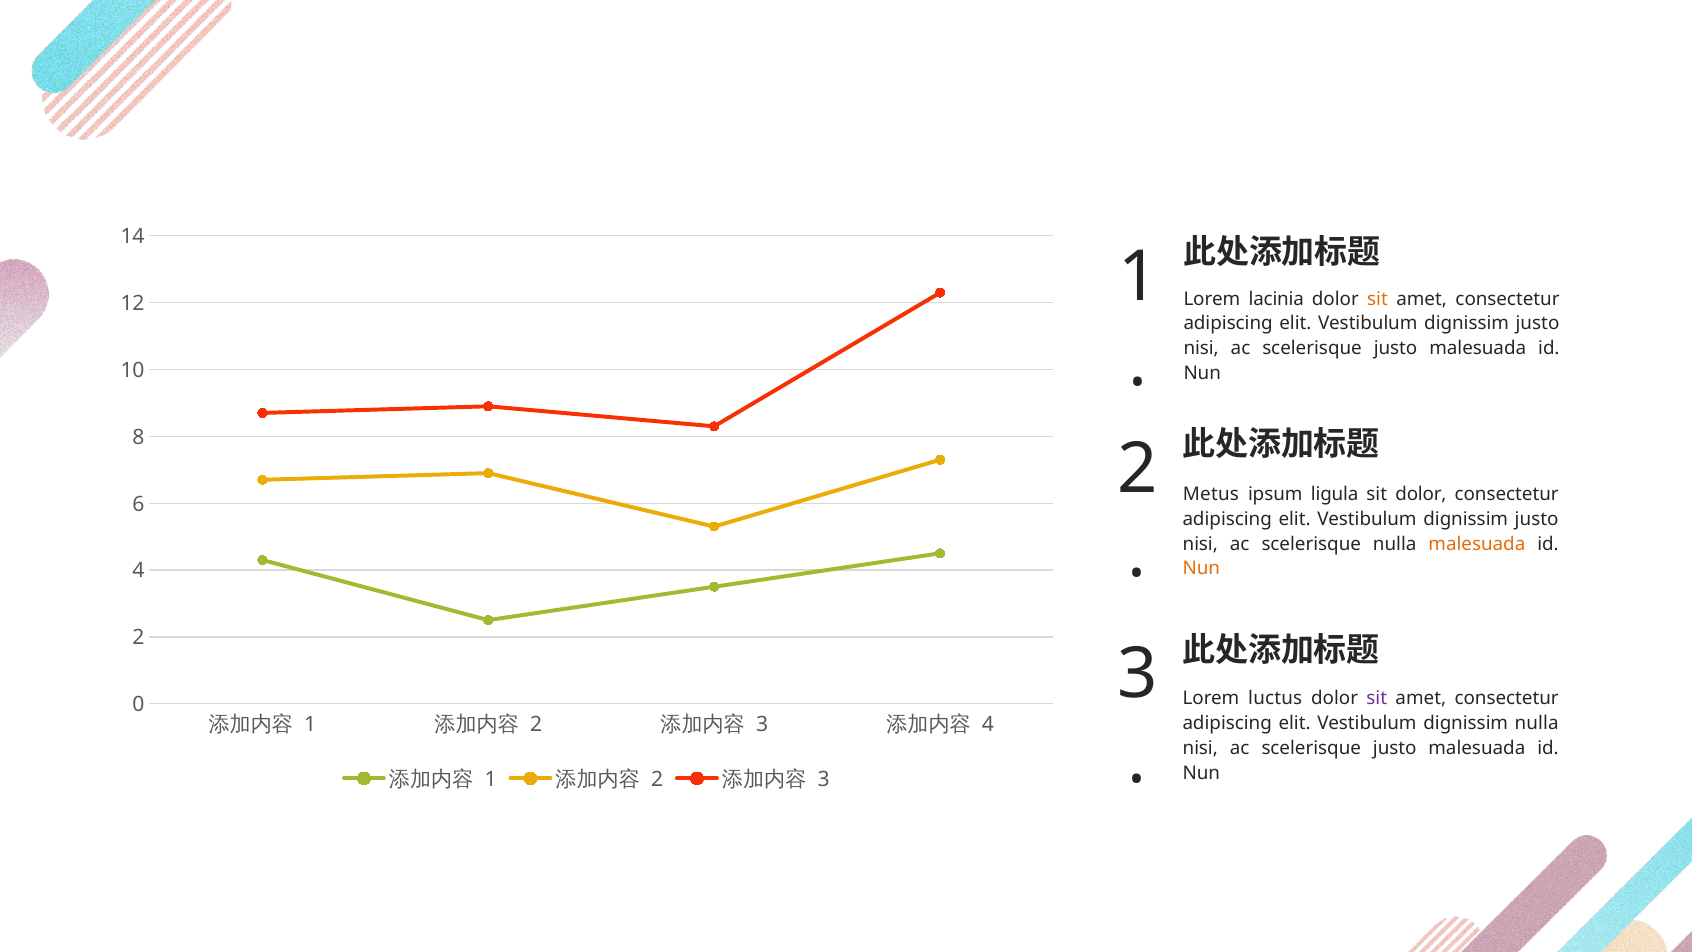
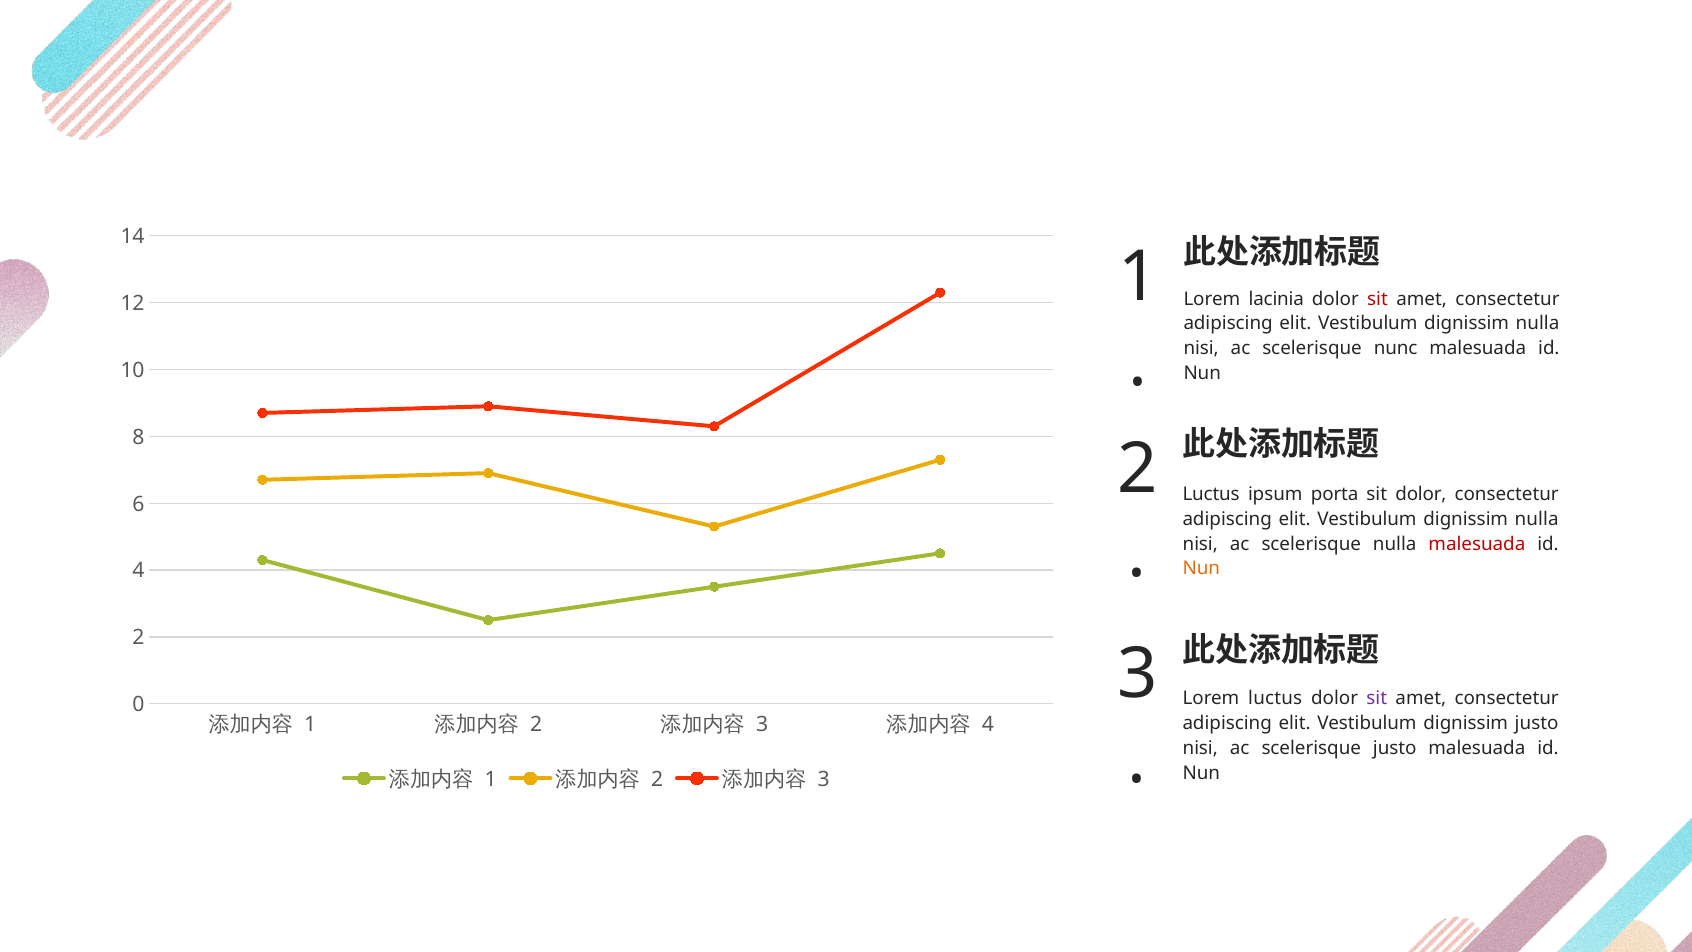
sit colour: orange -> red (1378, 299)
justo: justo -> nulla (1538, 324)
justo: justo -> nunc (1396, 348)
Metus: Metus -> Luctus (1211, 494)
ligula: ligula -> porta (1335, 494)
justo: justo -> nulla (1537, 519)
malesuada colour: orange -> red (1477, 544)
dignissim nulla: nulla -> justo (1537, 723)
